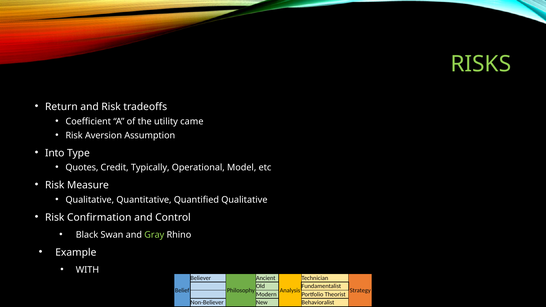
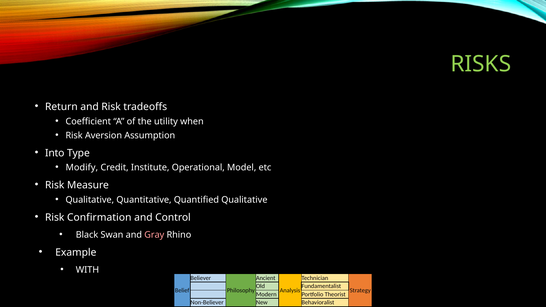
came: came -> when (192, 122)
Quotes: Quotes -> Modify (82, 168)
Typically: Typically -> Institute (150, 168)
Gray colour: light green -> pink (154, 235)
